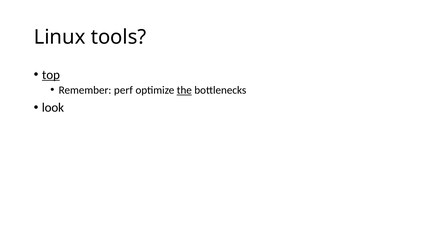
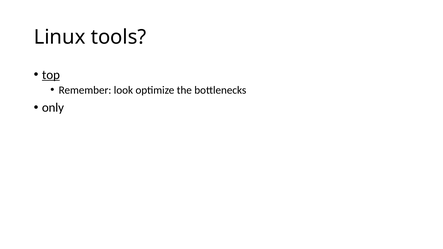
perf: perf -> look (123, 90)
the underline: present -> none (184, 90)
look: look -> only (53, 108)
